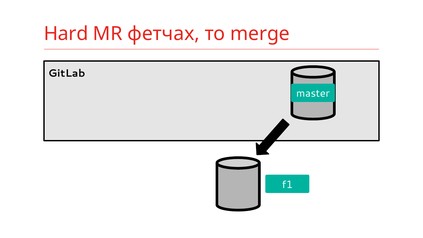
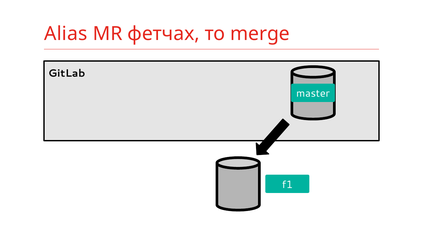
Hard: Hard -> Alias (66, 34)
